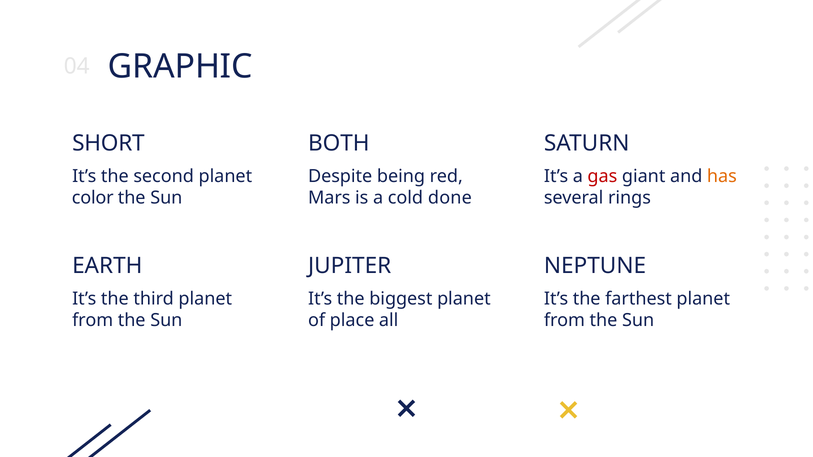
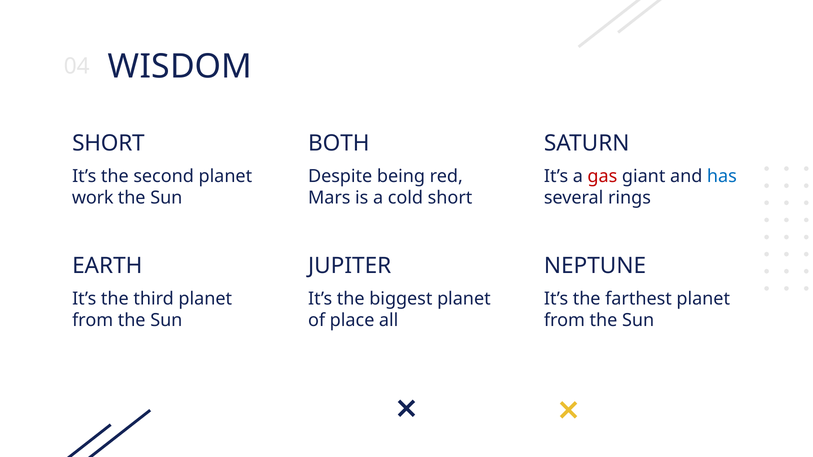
GRAPHIC: GRAPHIC -> WISDOM (180, 66)
has colour: orange -> blue (722, 176)
color: color -> work (93, 198)
cold done: done -> short (450, 198)
